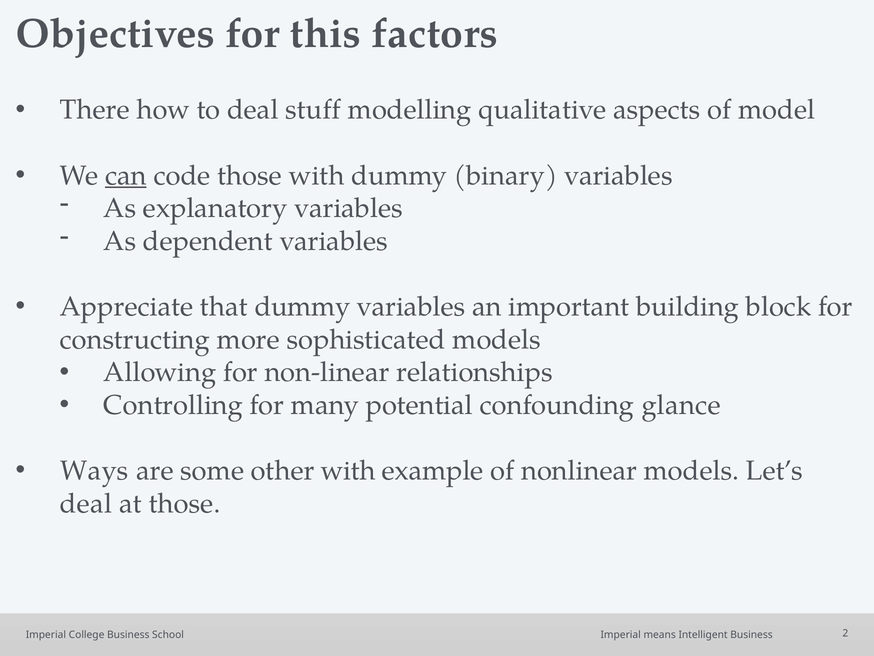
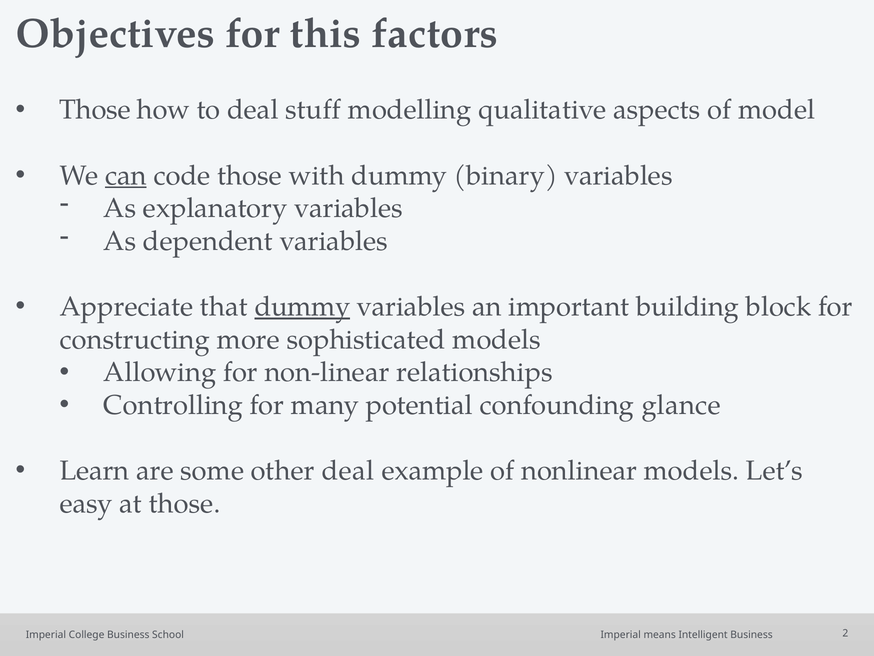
There: There -> Those (95, 110)
dummy underline: none -> present (302, 306)
Ways: Ways -> Learn (94, 470)
other with: with -> deal (348, 470)
deal: deal -> easy (86, 503)
